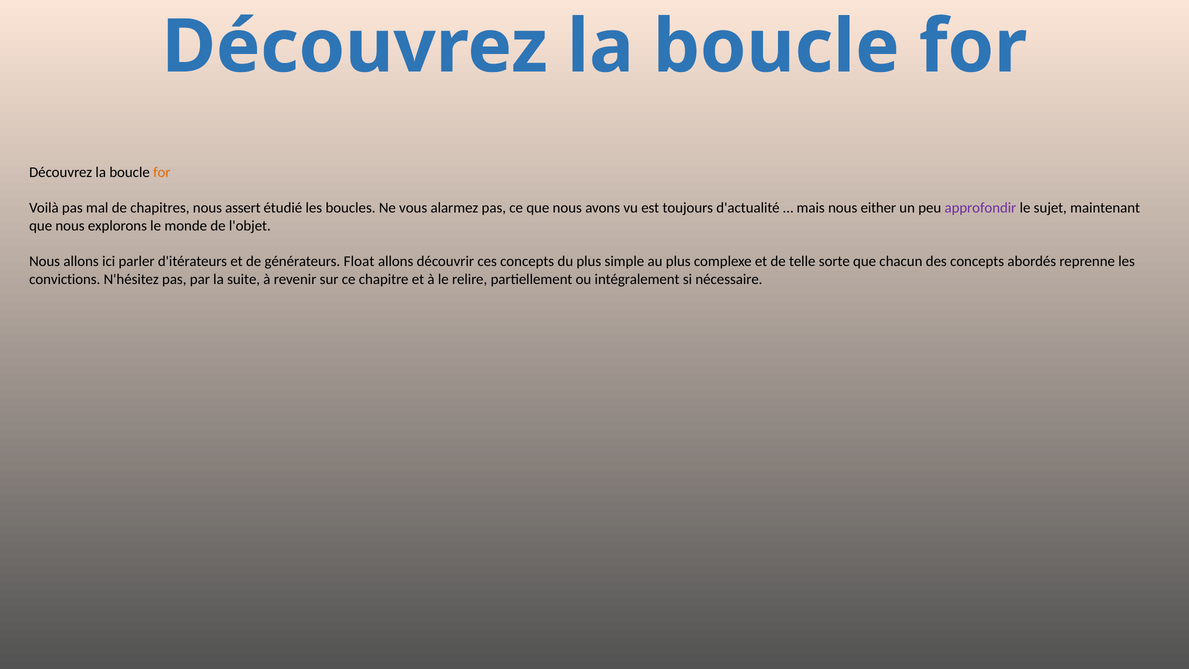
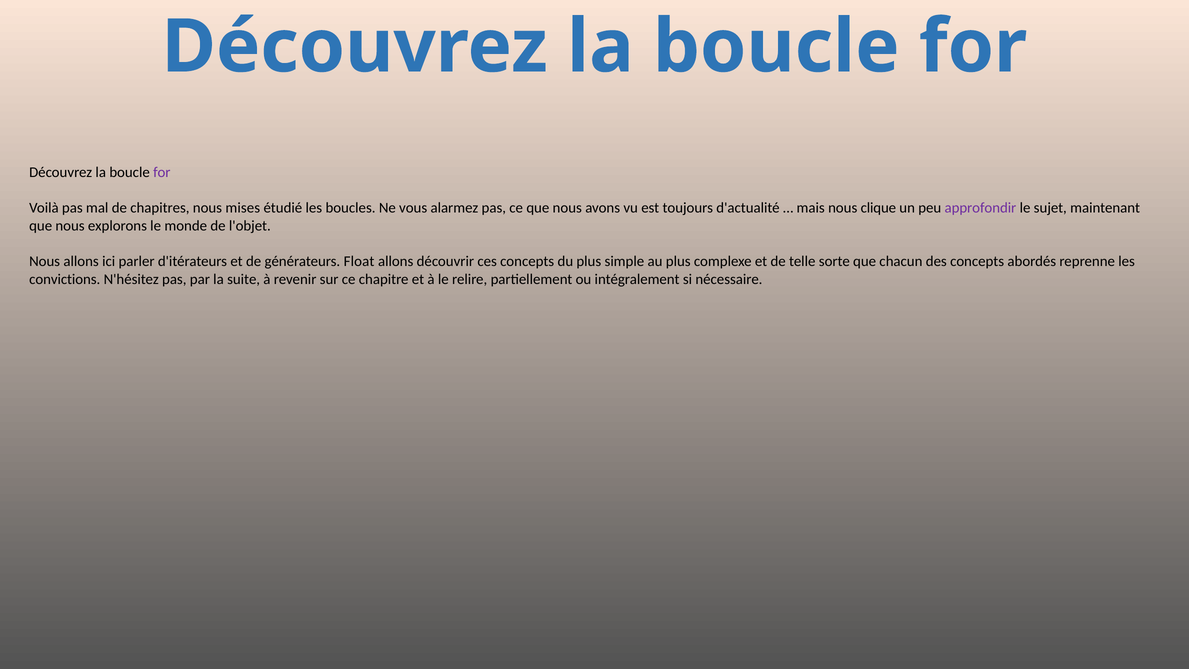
for colour: orange -> purple (162, 172)
assert: assert -> mises (243, 208)
either: either -> clique (878, 208)
